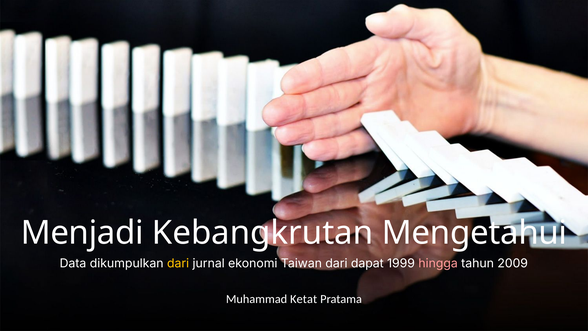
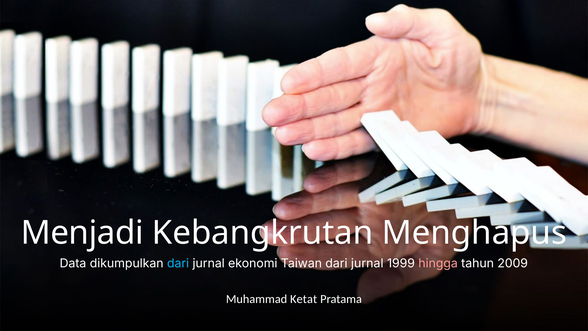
Mengetahui: Mengetahui -> Menghapus (474, 233)
dari colour: yellow -> light blue (178, 263)
Taiwan dari dapat: dapat -> jurnal (367, 263)
